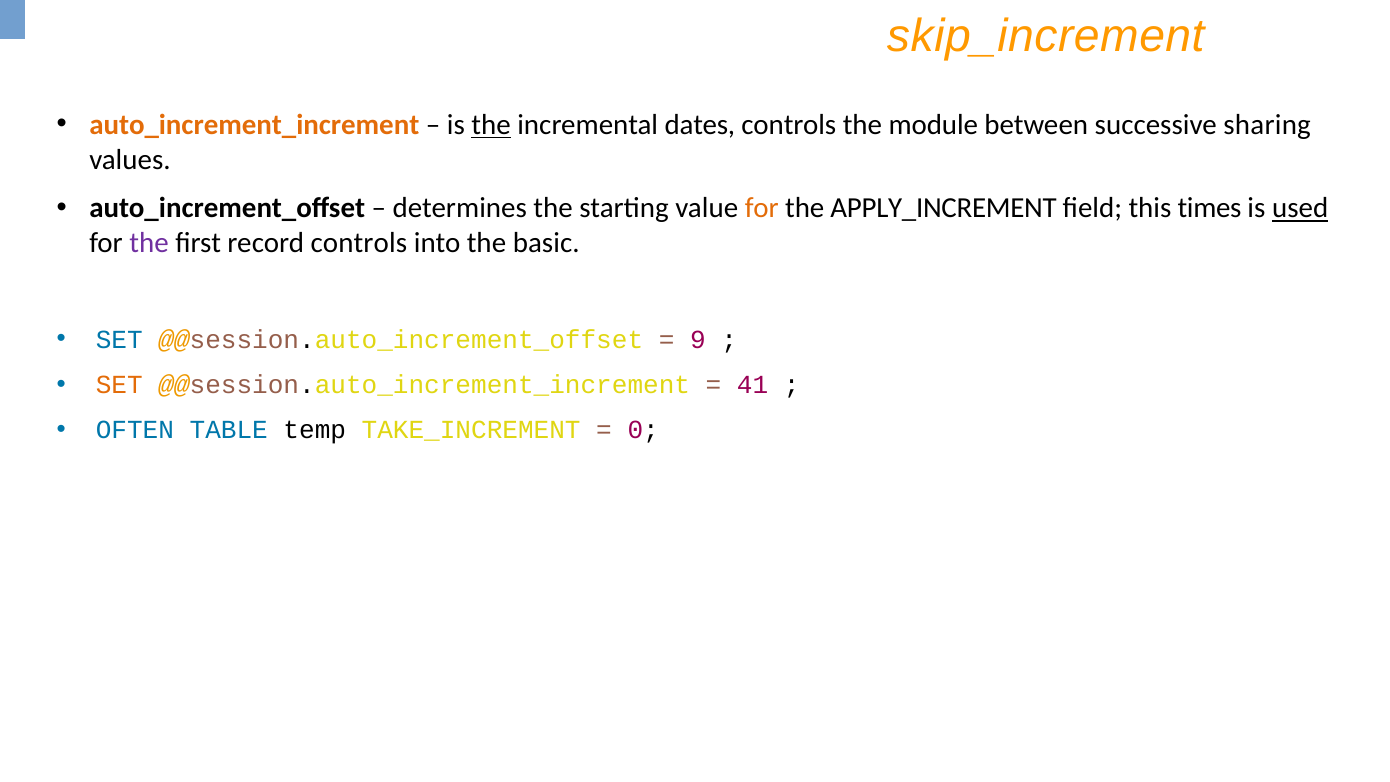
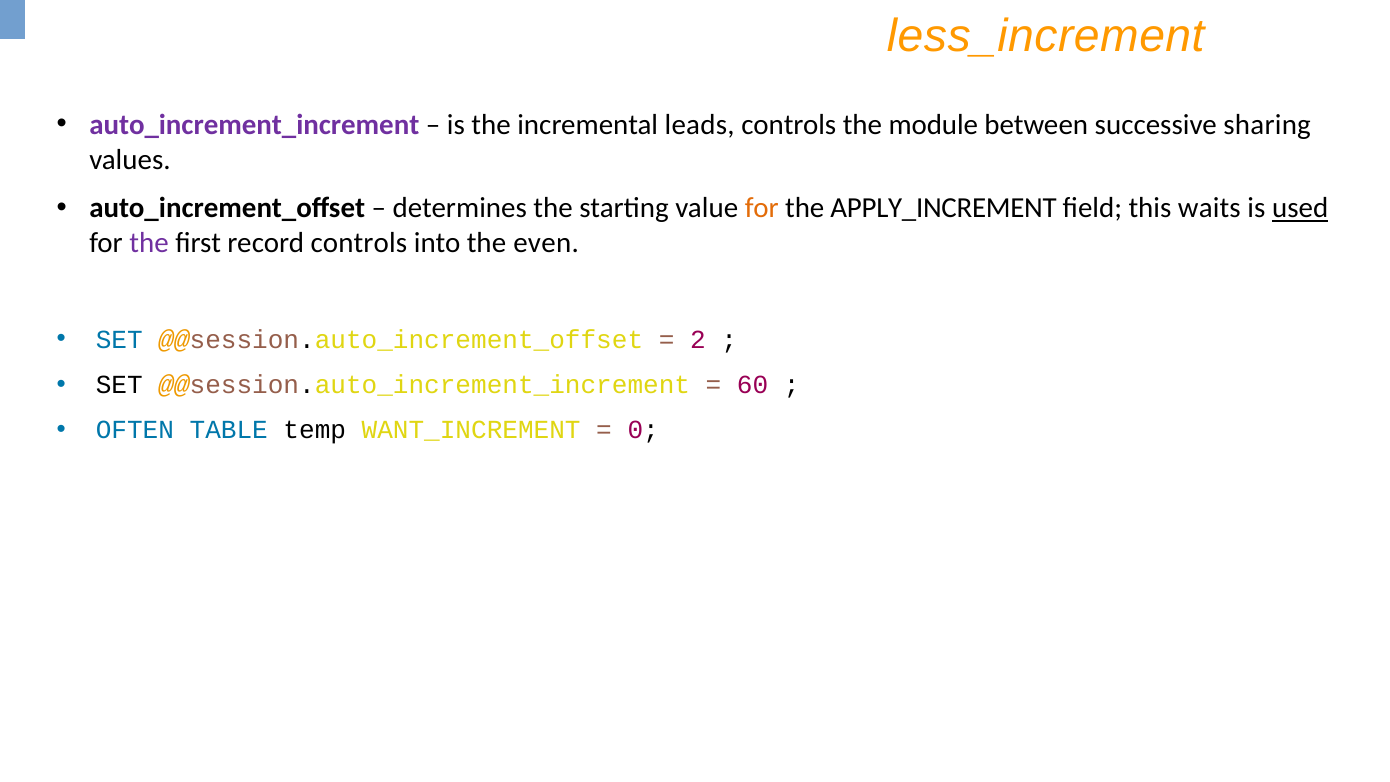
skip_increment: skip_increment -> less_increment (1046, 36)
auto_increment_increment colour: orange -> purple (254, 125)
the underline: present -> none (491, 125)
dates: dates -> leads (700, 125)
times: times -> waits (1209, 208)
basic: basic -> even (546, 243)
9: 9 -> 2 (698, 340)
SET colour: orange -> black (119, 385)
41: 41 -> 60 (753, 385)
TAKE_INCREMENT: TAKE_INCREMENT -> WANT_INCREMENT (471, 430)
